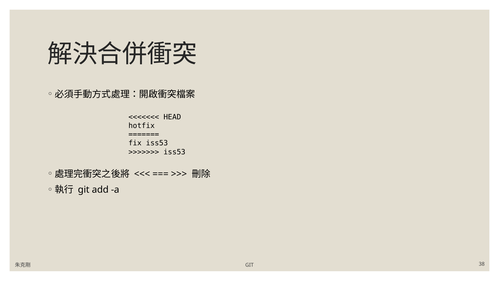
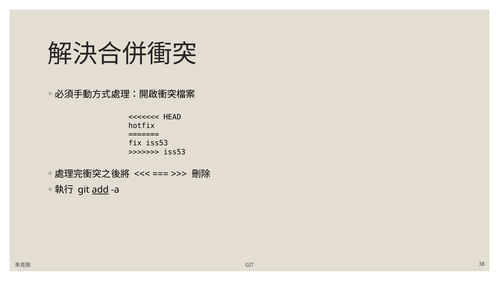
add underline: none -> present (100, 190)
